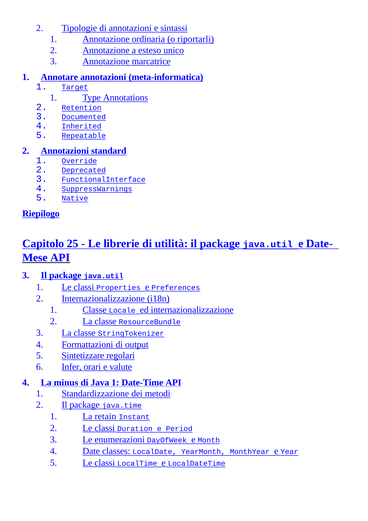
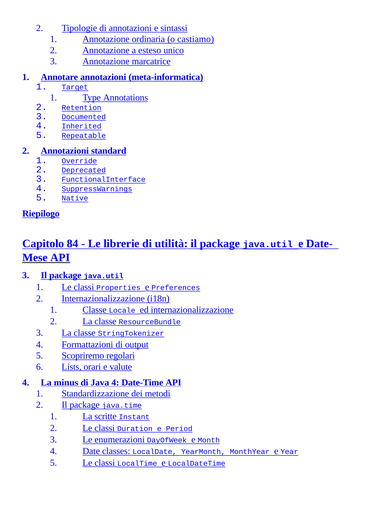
riportarli: riportarli -> castiamo (196, 39)
25: 25 -> 84 (73, 244)
Sintetizzare: Sintetizzare -> Scopriremo (83, 355)
Infer: Infer -> Lists (72, 367)
Java 1: 1 -> 4 (115, 382)
retain: retain -> scritte (106, 416)
